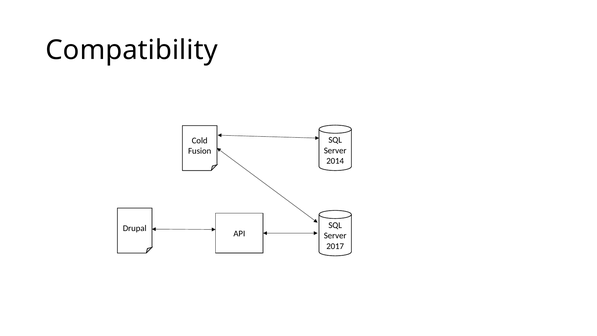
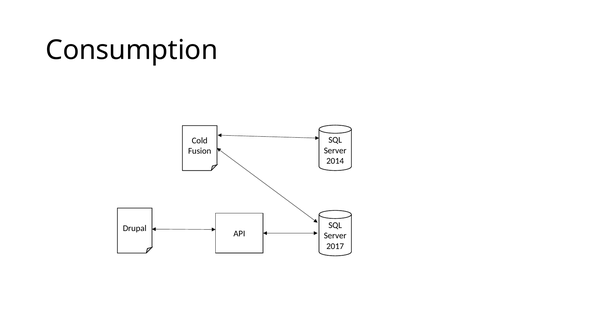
Compatibility: Compatibility -> Consumption (132, 50)
